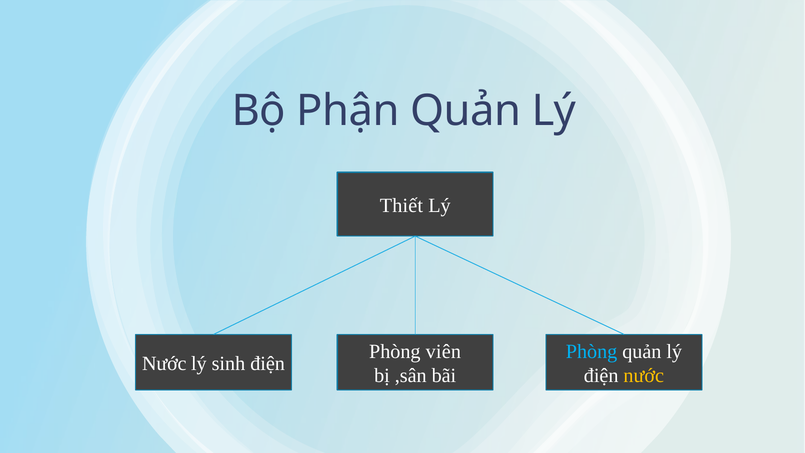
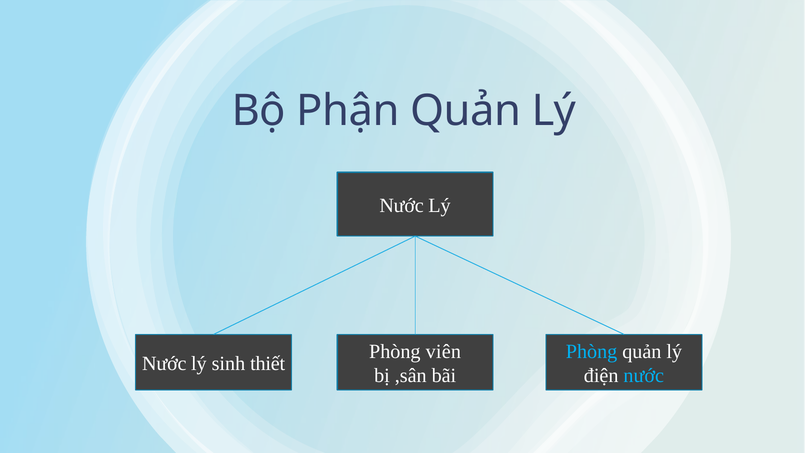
Thiết: Thiết -> Nước (402, 205)
sinh điện: điện -> thiết (268, 363)
nước colour: yellow -> light blue (644, 376)
